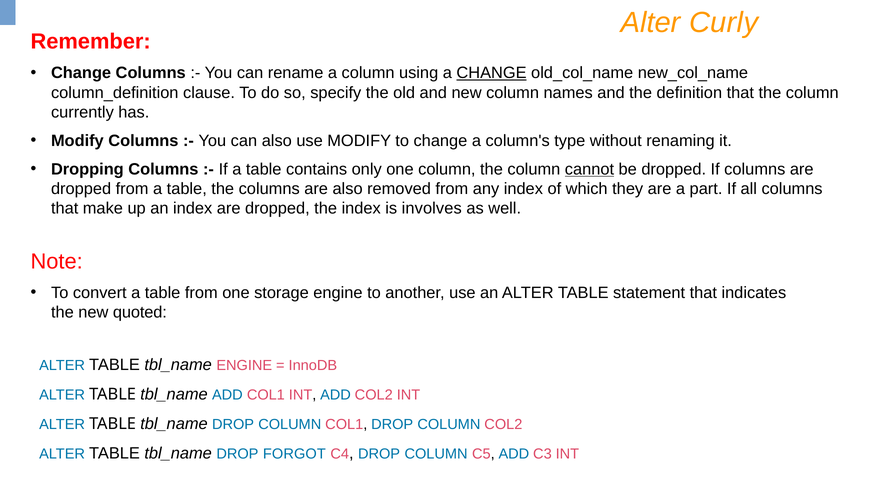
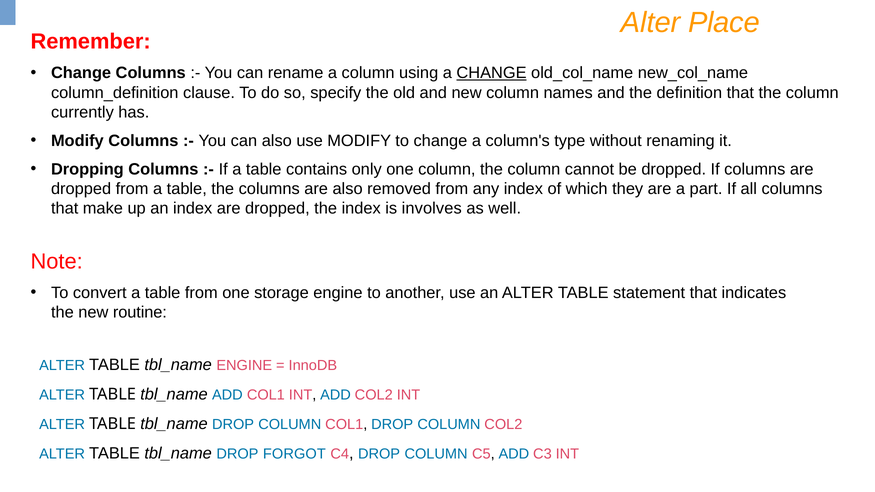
Curly: Curly -> Place (724, 23)
cannot underline: present -> none (589, 169)
quoted: quoted -> routine (140, 313)
